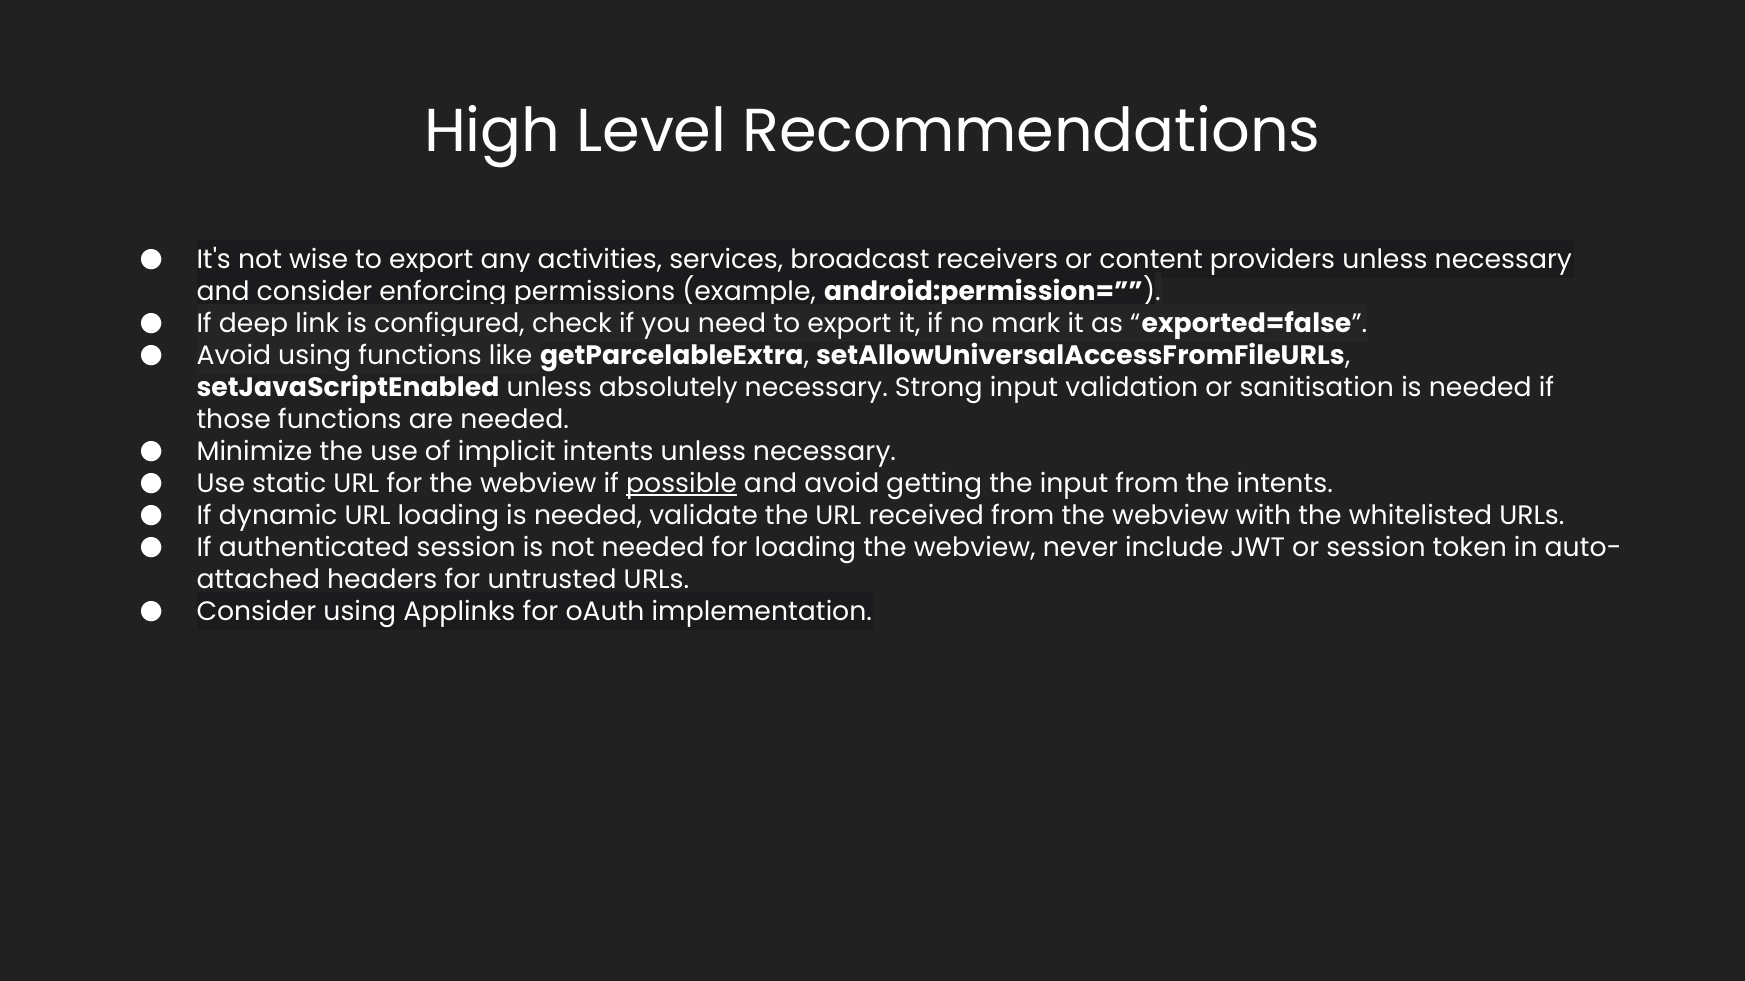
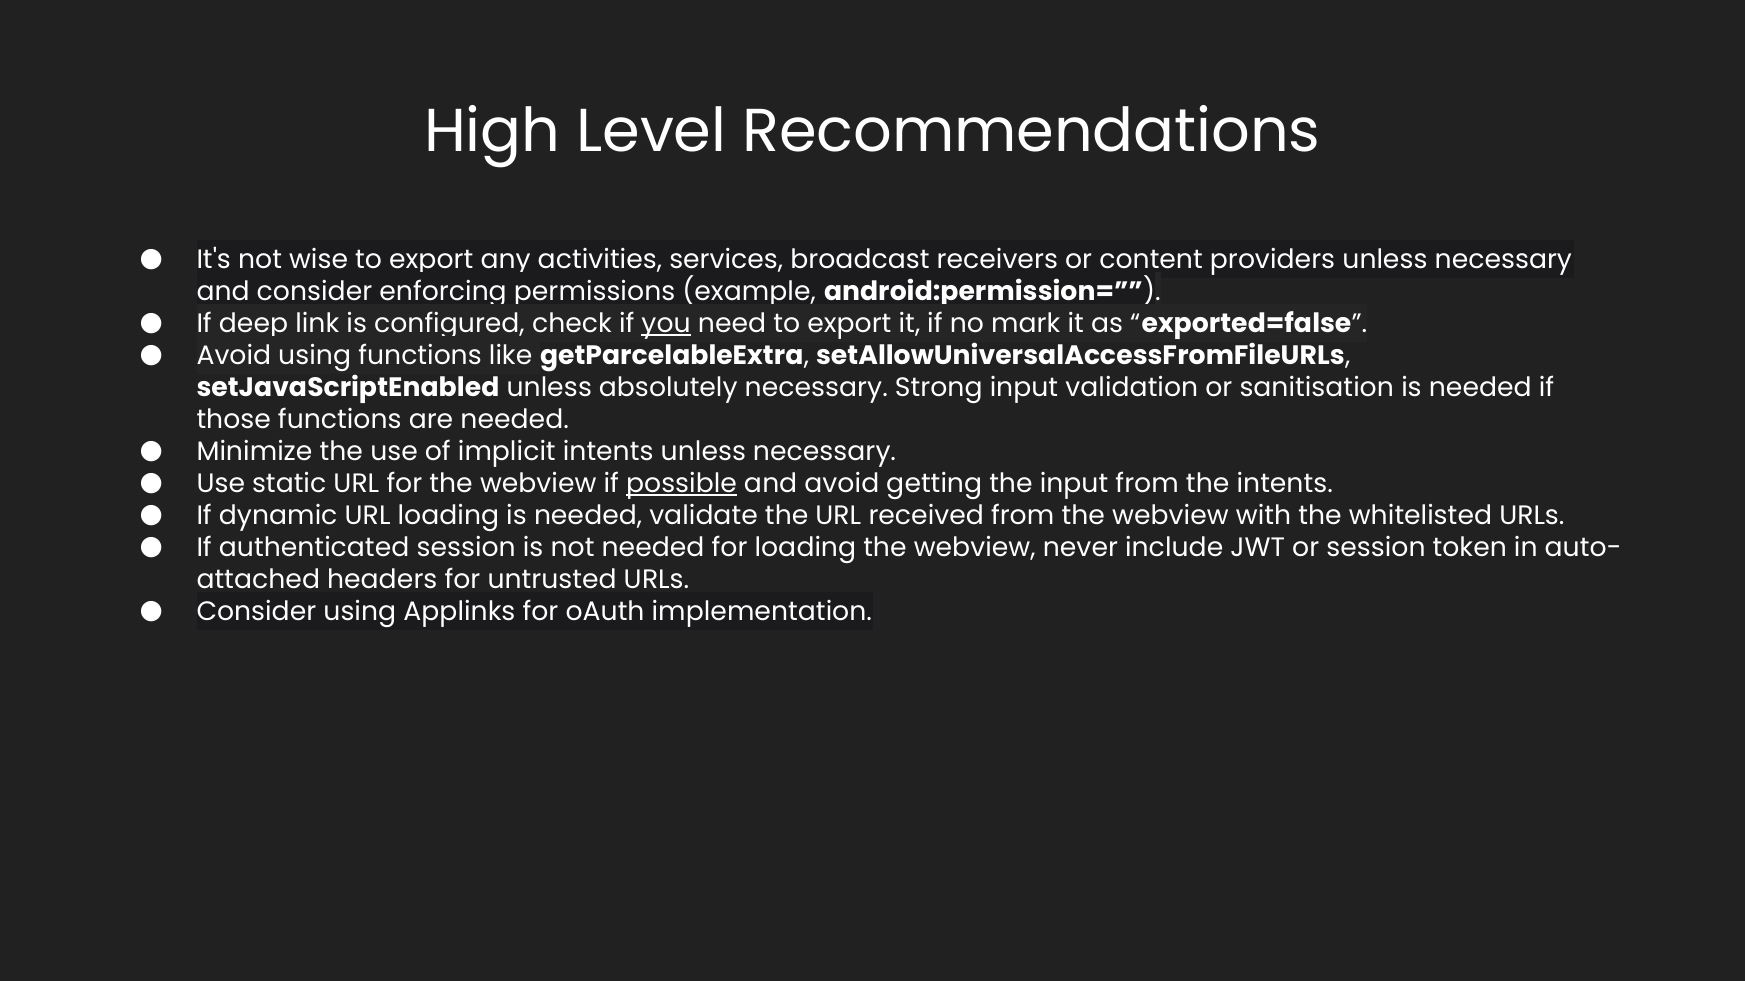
you underline: none -> present (666, 324)
